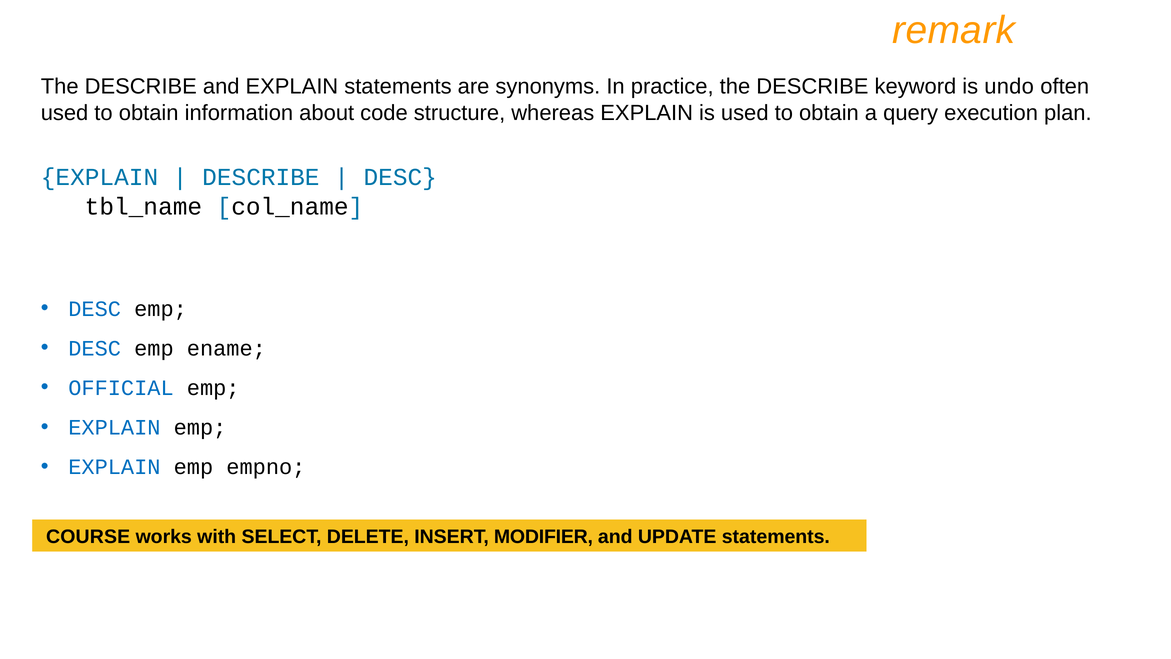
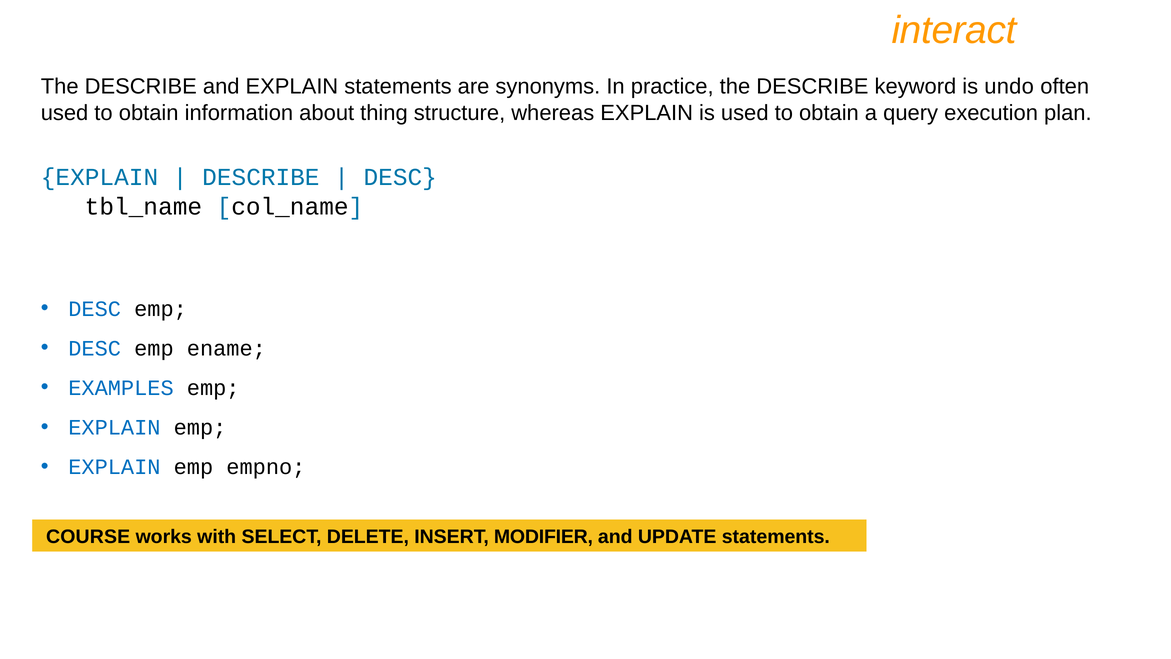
remark: remark -> interact (954, 30)
code: code -> thing (384, 113)
OFFICIAL: OFFICIAL -> EXAMPLES (121, 388)
